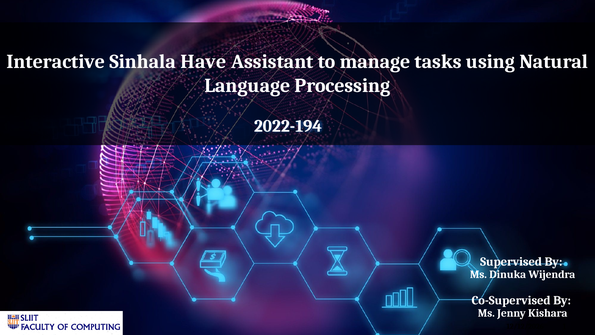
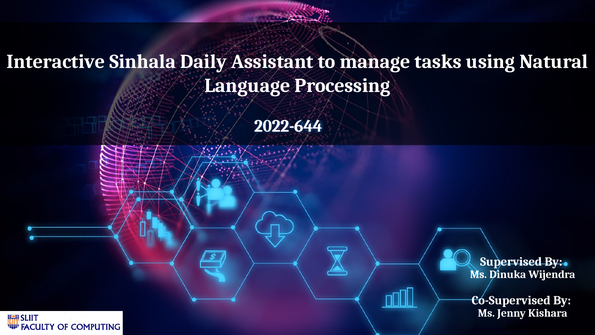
Have: Have -> Daily (204, 62)
2022-194: 2022-194 -> 2022-644 (288, 126)
